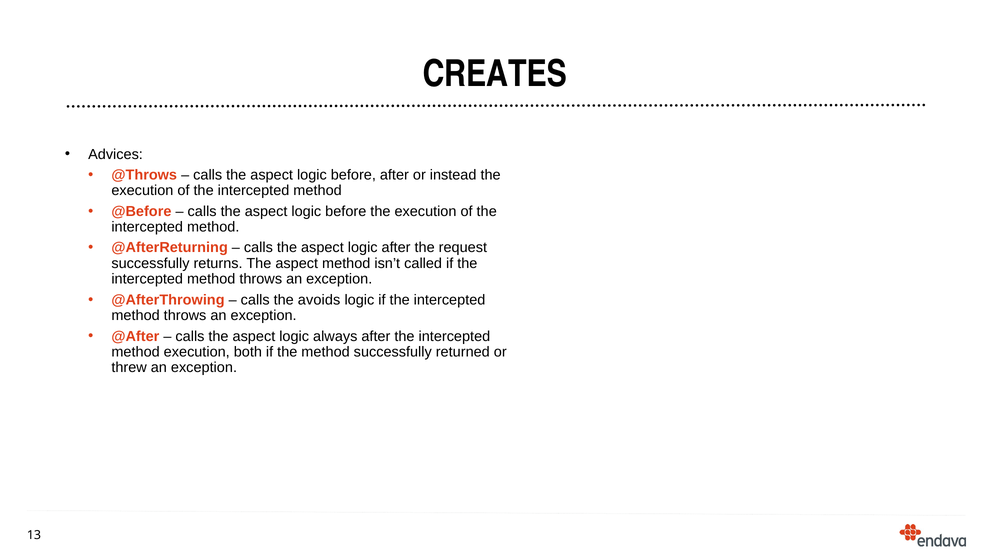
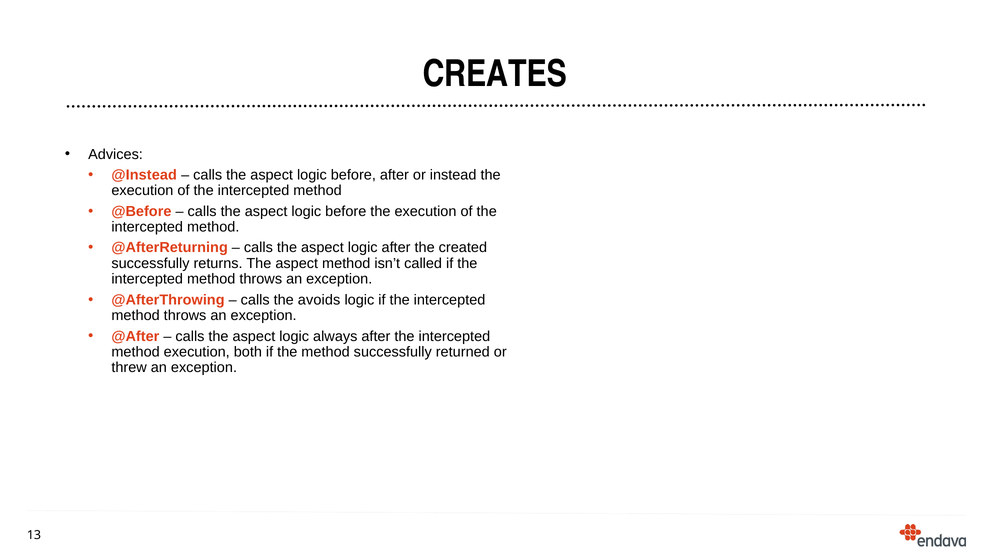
@Throws: @Throws -> @Instead (144, 175)
request: request -> created (463, 248)
